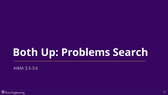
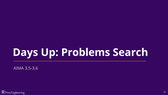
Both: Both -> Days (25, 52)
